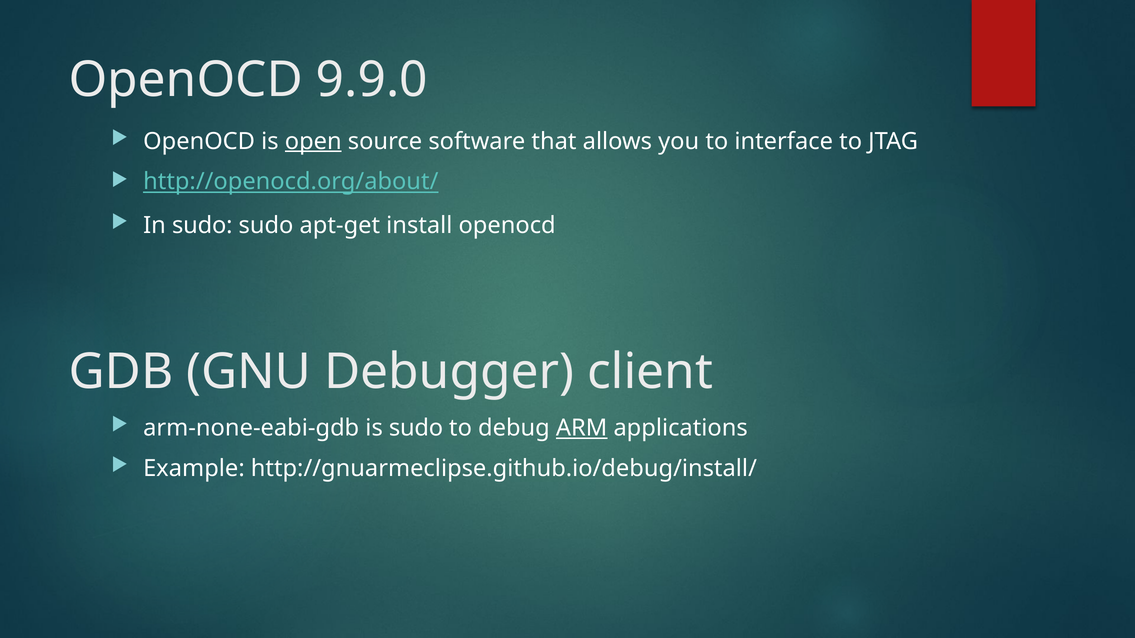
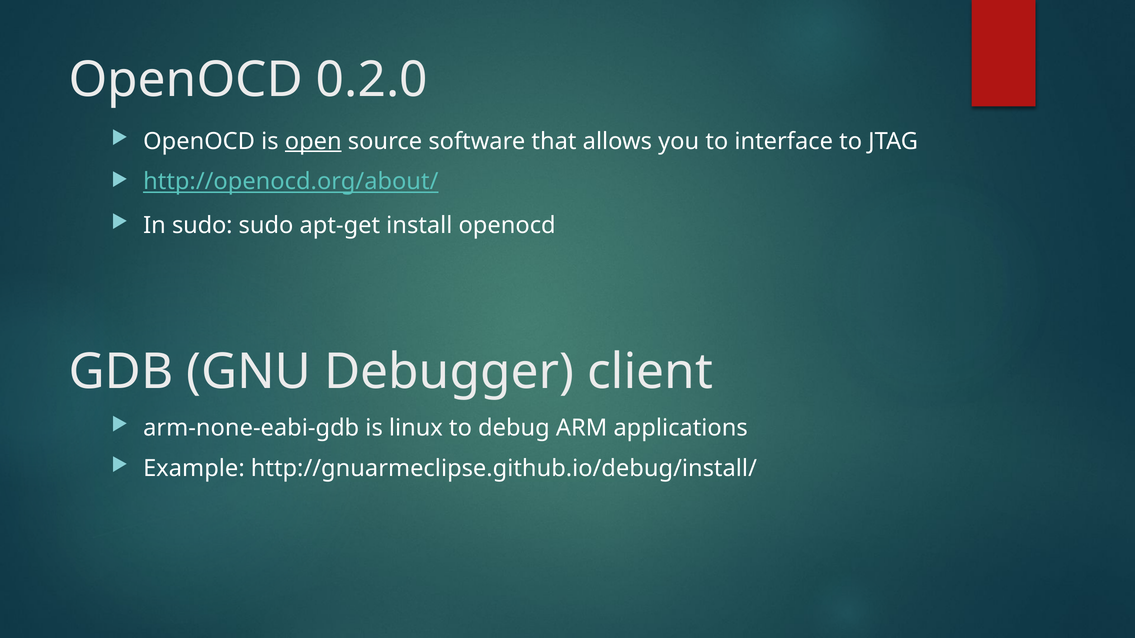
9.9.0: 9.9.0 -> 0.2.0 (372, 80)
is sudo: sudo -> linux (416, 428)
ARM underline: present -> none (582, 428)
